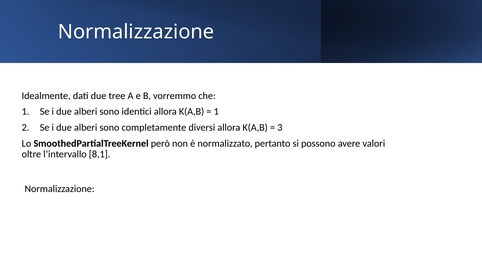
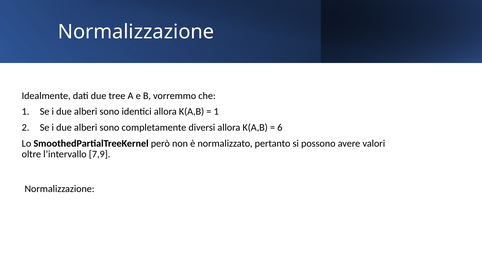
3: 3 -> 6 (280, 128)
8,1: 8,1 -> 7,9 (100, 154)
